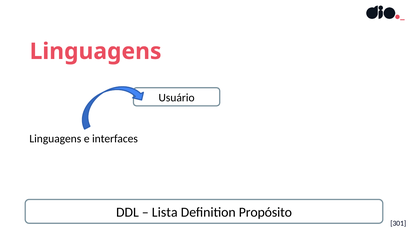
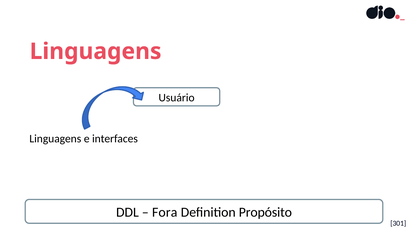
Lista: Lista -> Fora (165, 212)
